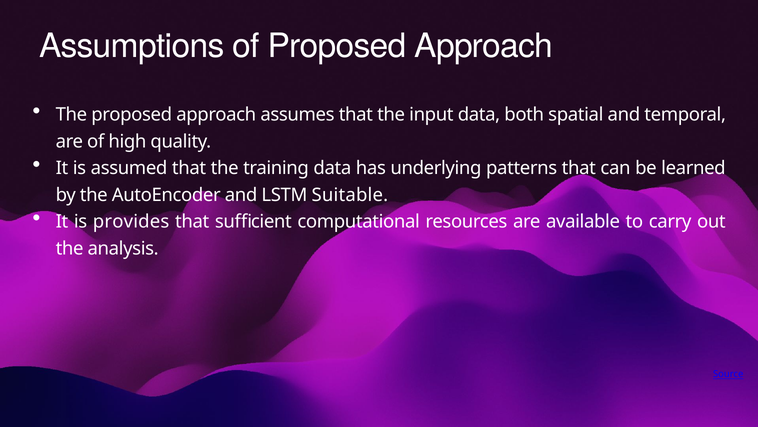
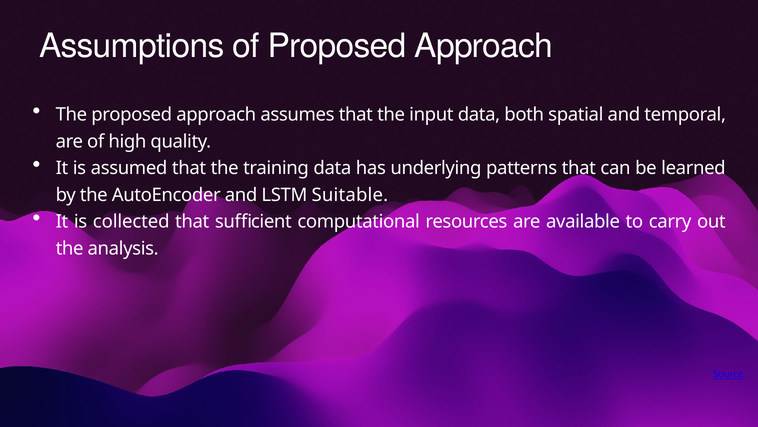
provides: provides -> collected (131, 221)
